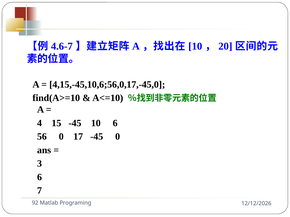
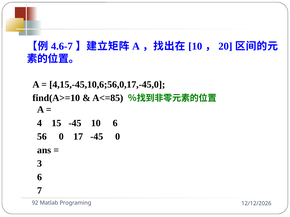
A<=10: A<=10 -> A<=85 (108, 98)
